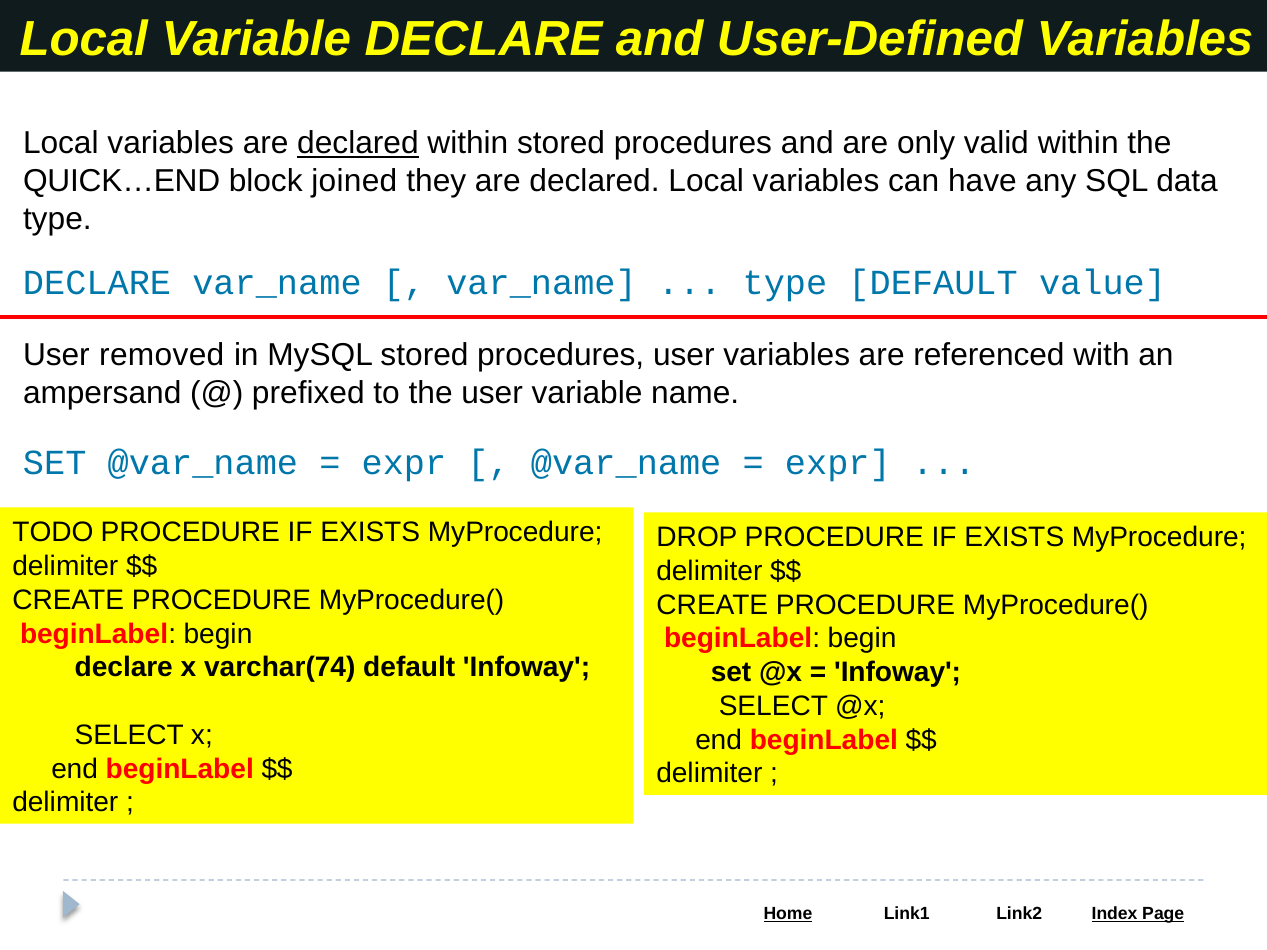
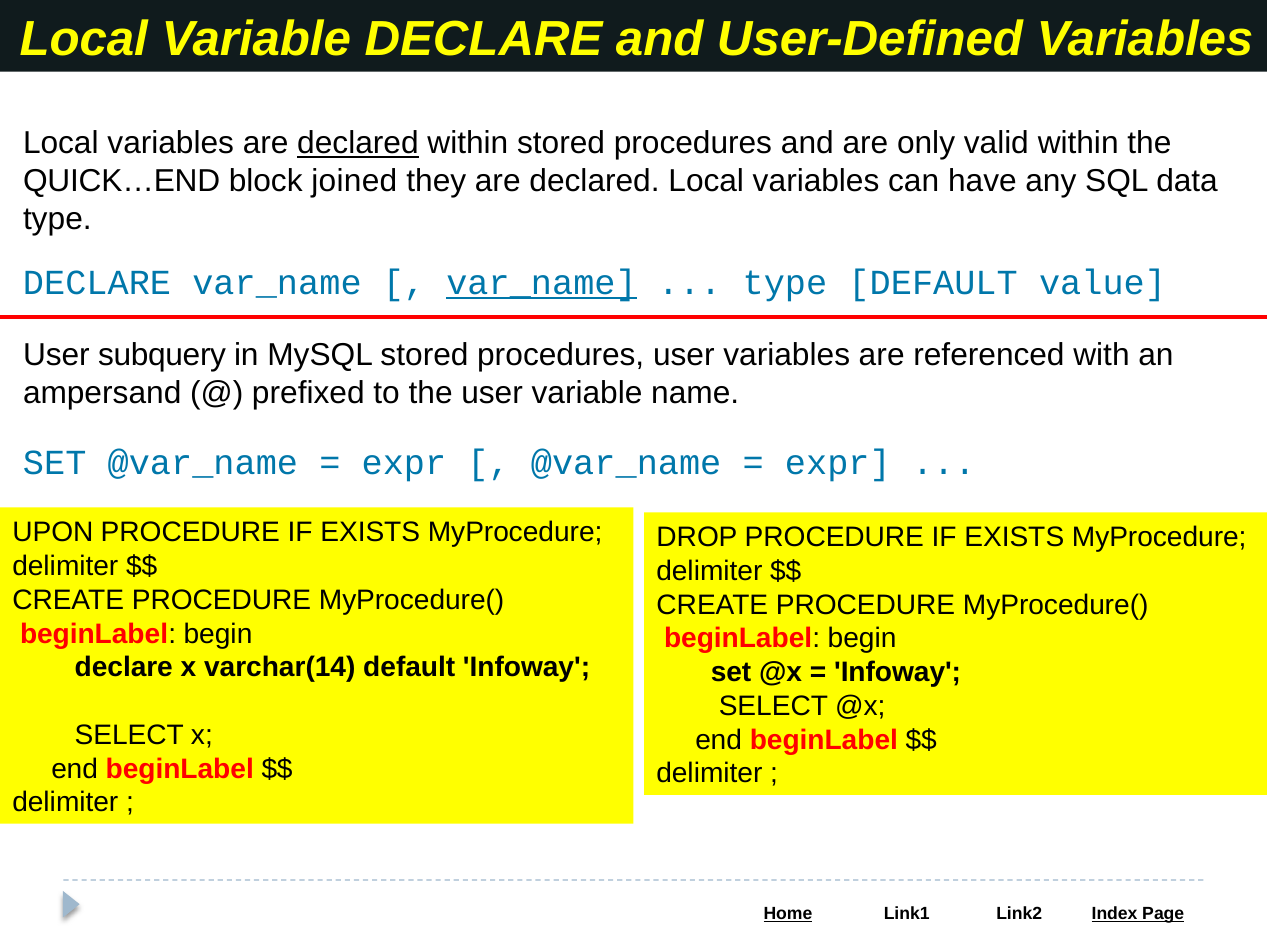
var_name underline: none -> present (542, 283)
removed: removed -> subquery (162, 355)
TODO: TODO -> UPON (53, 533)
varchar(74: varchar(74 -> varchar(14 (280, 668)
